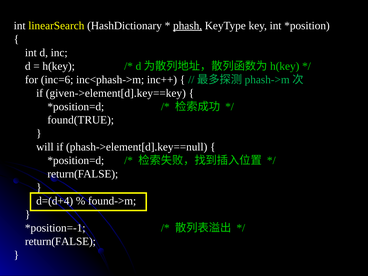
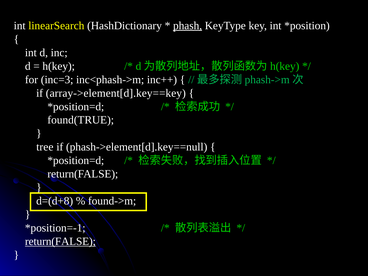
inc=6: inc=6 -> inc=3 (57, 80)
given->element[d].key==key: given->element[d].key==key -> array->element[d].key==key (116, 93)
will: will -> tree (45, 147)
d=(d+4: d=(d+4 -> d=(d+8 (55, 201)
return(FALSE underline: none -> present (60, 241)
